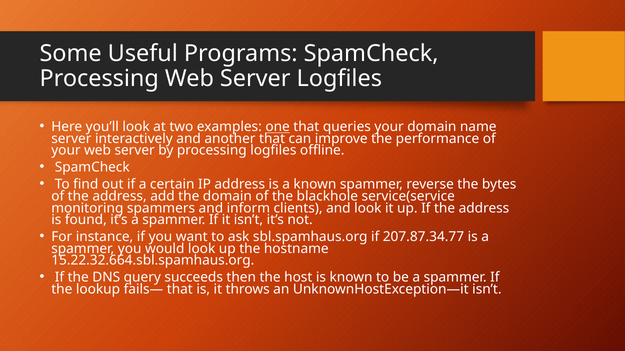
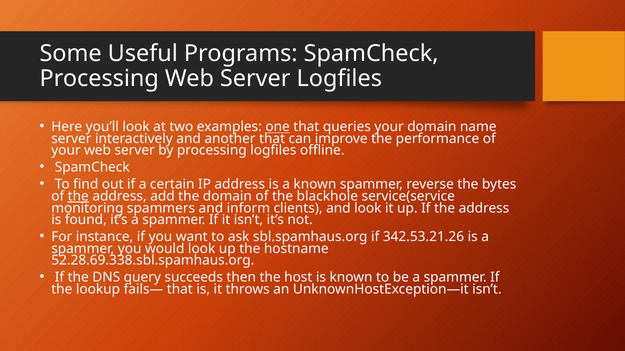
the underline: none -> present (78, 197)
207.87.34.77: 207.87.34.77 -> 342.53.21.26 (423, 237)
15.22.32.664.sbl.spamhaus.org: 15.22.32.664.sbl.spamhaus.org -> 52.28.69.338.sbl.spamhaus.org (153, 261)
